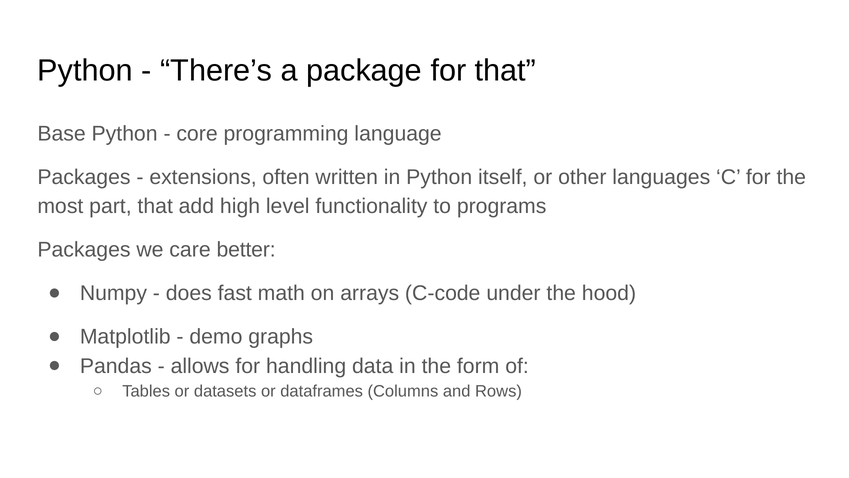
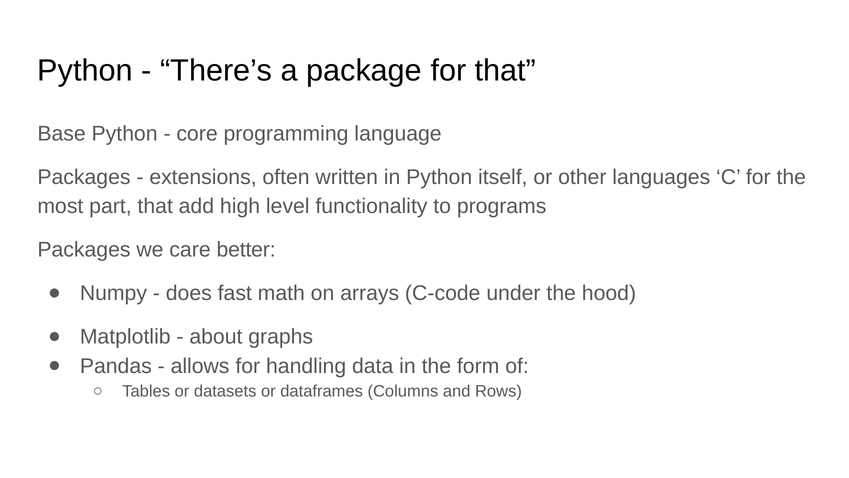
demo: demo -> about (216, 336)
